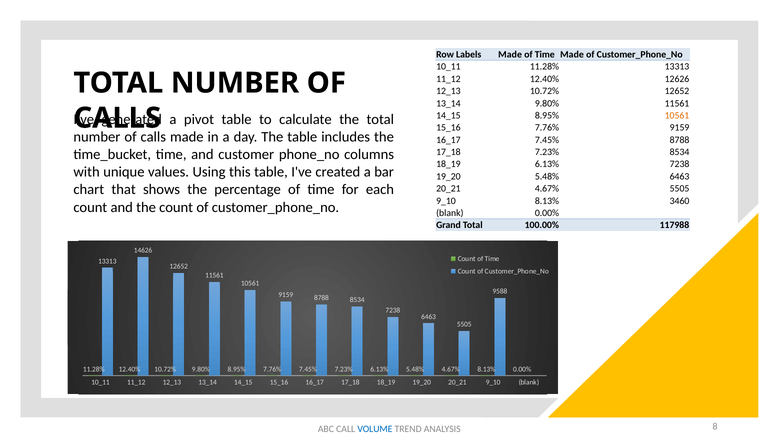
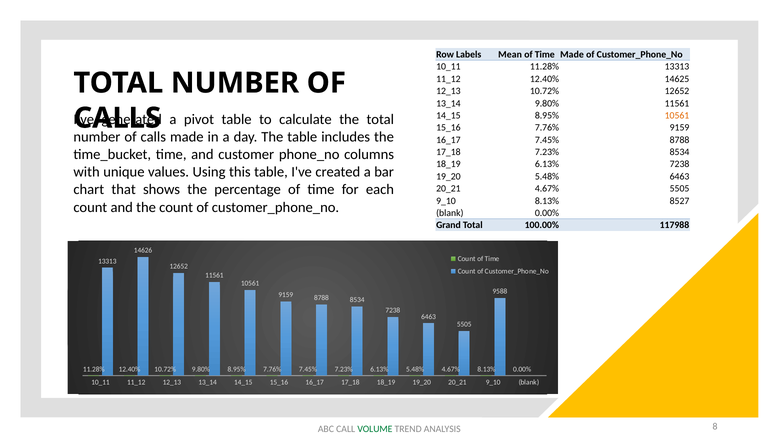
Labels Made: Made -> Mean (510, 55)
12626: 12626 -> 14625 (677, 79)
3460: 3460 -> 8527 (680, 201)
VOLUME colour: blue -> green (375, 429)
